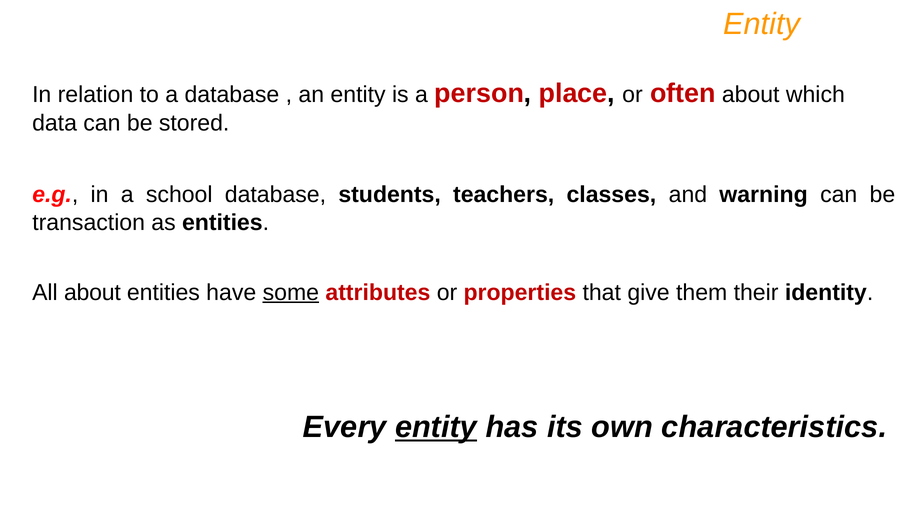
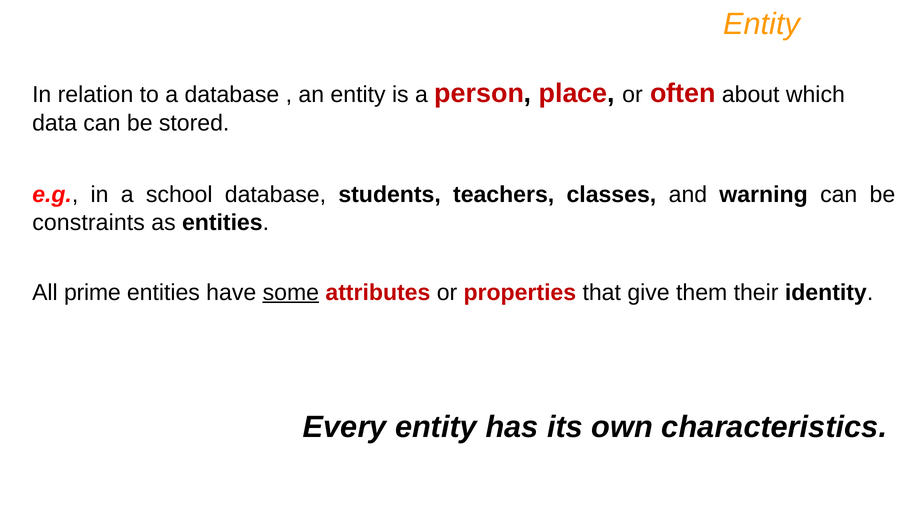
transaction: transaction -> constraints (89, 222)
All about: about -> prime (92, 292)
entity underline: present -> none (436, 427)
